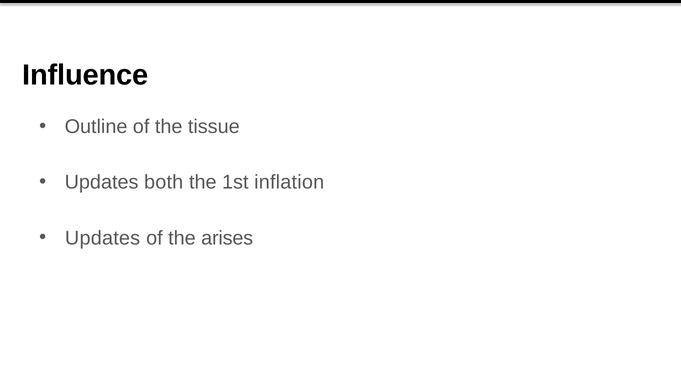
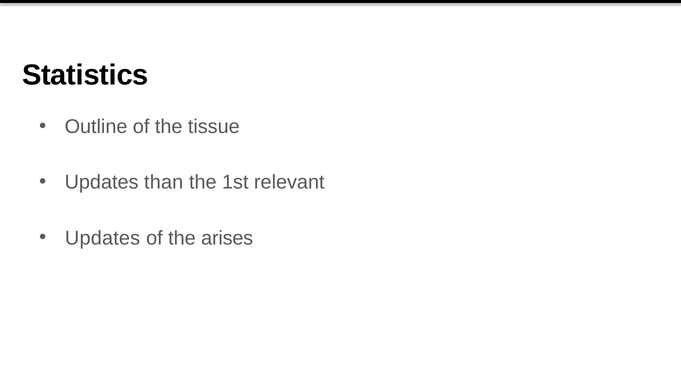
Influence: Influence -> Statistics (85, 75)
both: both -> than (164, 182)
inflation: inflation -> relevant (289, 182)
